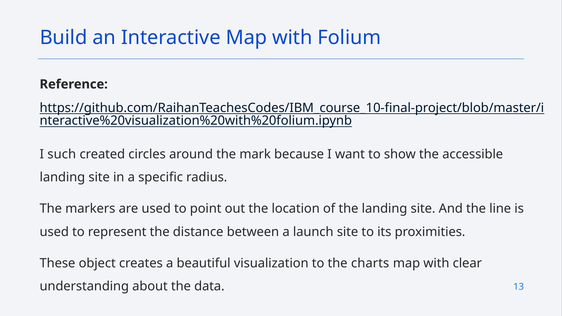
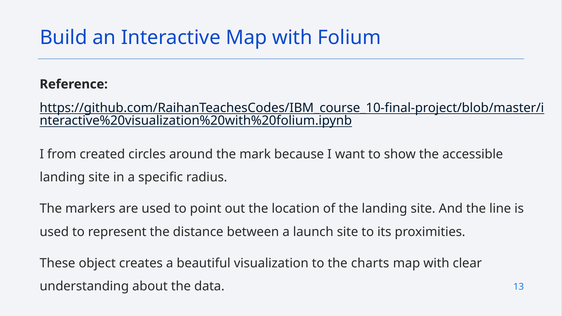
such: such -> from (62, 154)
